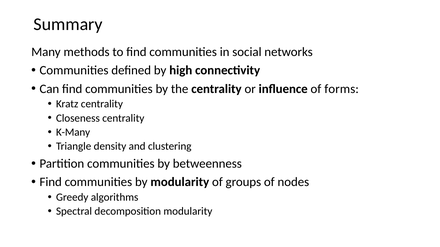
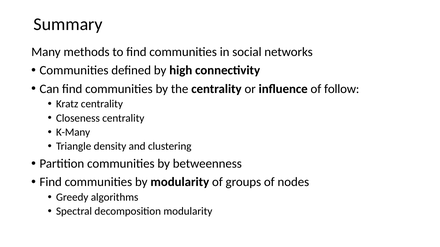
forms: forms -> follow (342, 89)
